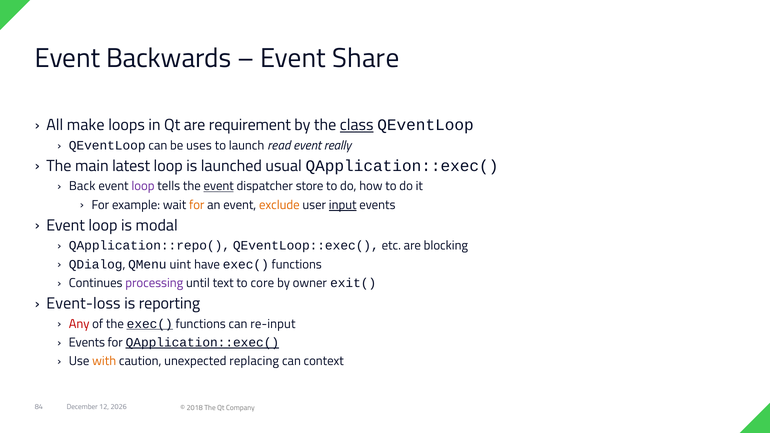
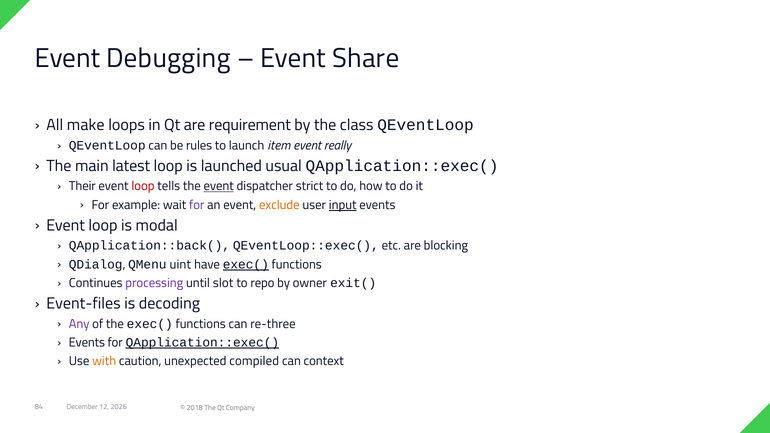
Backwards: Backwards -> Debugging (168, 58)
class underline: present -> none (357, 125)
uses: uses -> rules (199, 146)
read: read -> item (279, 146)
Back: Back -> Their (82, 186)
loop colour: purple -> red (143, 186)
store: store -> strict (310, 186)
for colour: orange -> purple (197, 205)
QApplication::repo(: QApplication::repo( -> QApplication::back( (149, 246)
exec( underline: none -> present (246, 264)
text: text -> slot (223, 283)
core: core -> repo (262, 283)
Event-loss: Event-loss -> Event-files (83, 304)
reporting: reporting -> decoding (169, 304)
Any colour: red -> purple (79, 324)
exec( underline: present -> none (150, 324)
re-input: re-input -> re-three (273, 324)
replacing: replacing -> compiled (254, 361)
